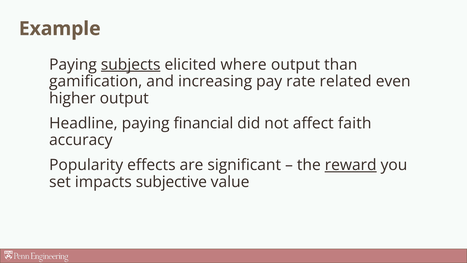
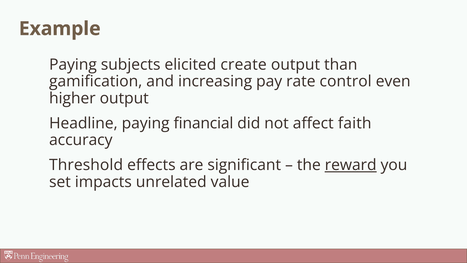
subjects underline: present -> none (131, 64)
where: where -> create (244, 64)
related: related -> control (346, 81)
Popularity: Popularity -> Threshold (86, 165)
subjective: subjective -> unrelated (171, 182)
